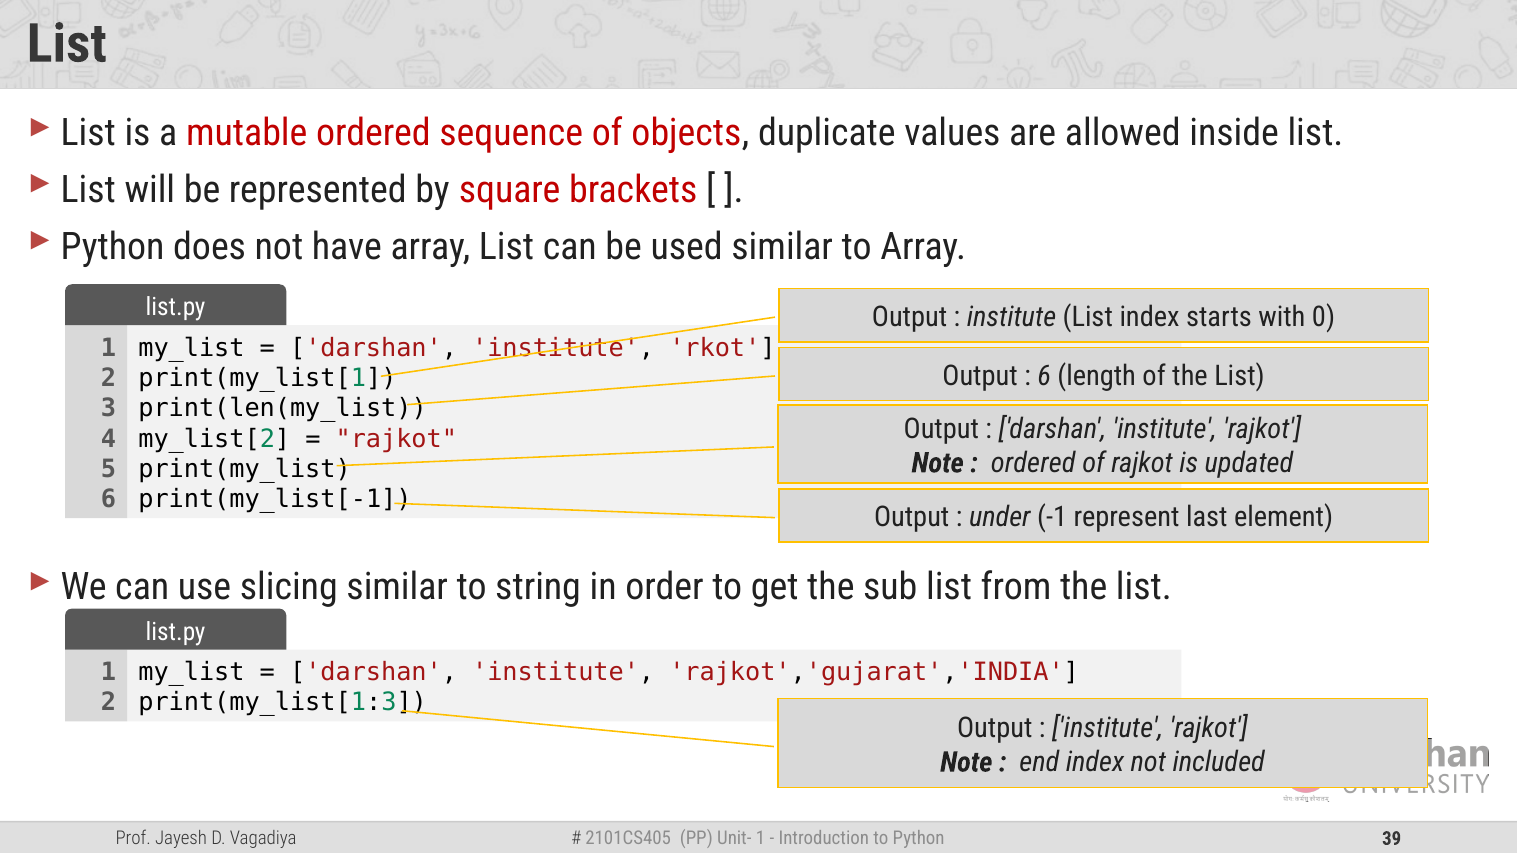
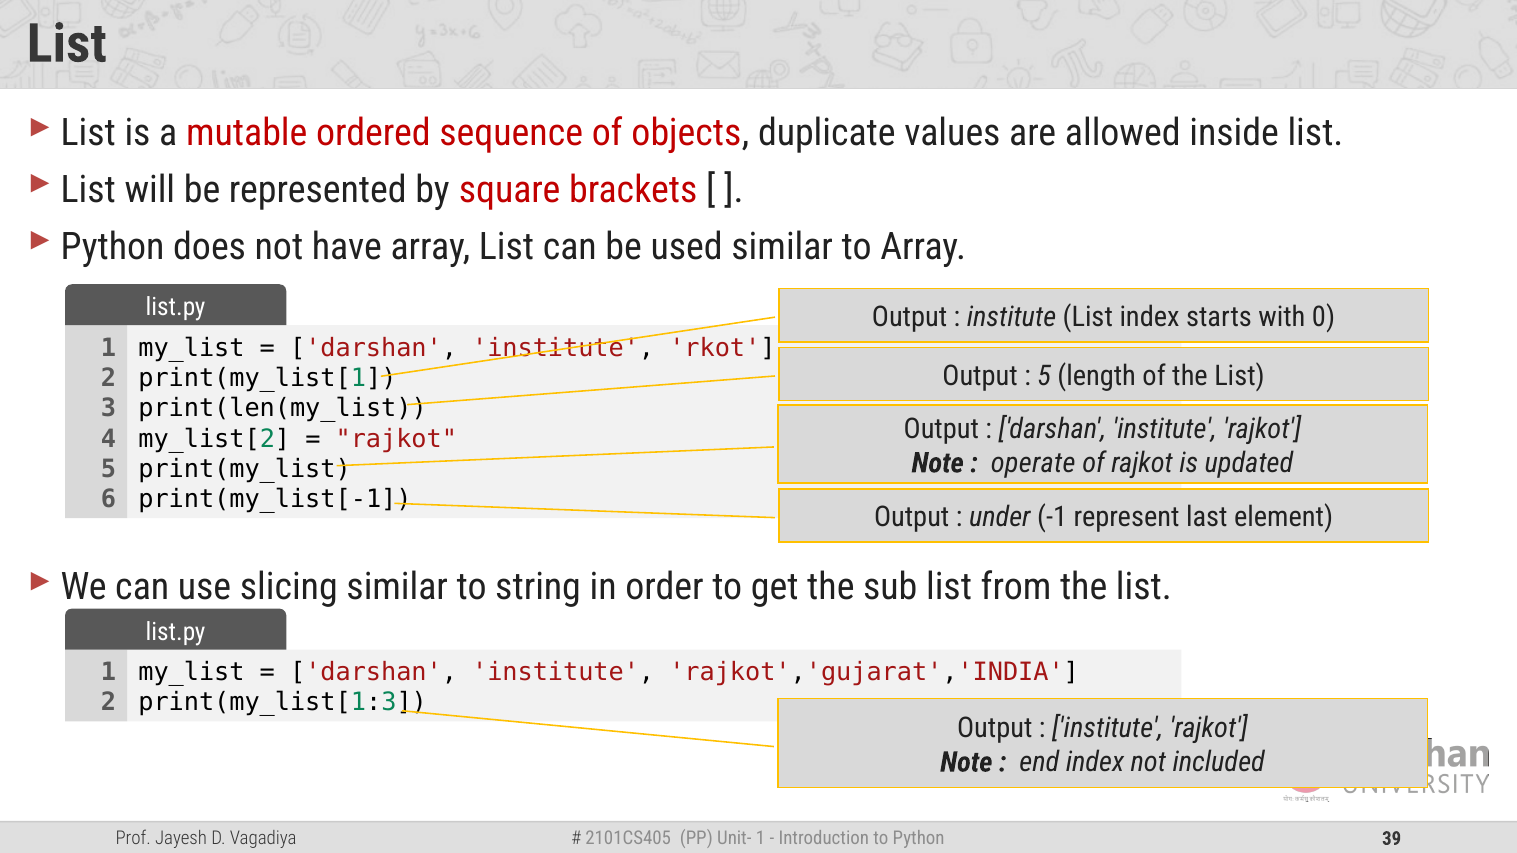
6: 6 -> 5 (1044, 376)
ordered: ordered -> operate (1033, 463)
